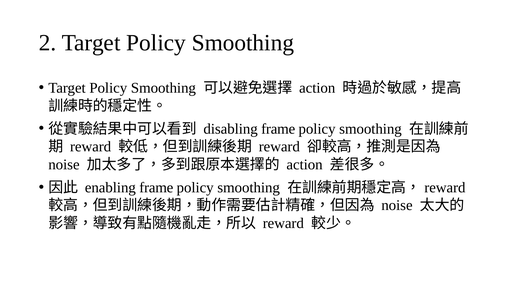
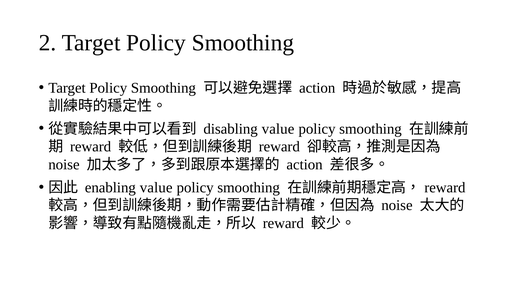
disabling frame: frame -> value (278, 129)
enabling frame: frame -> value (156, 188)
